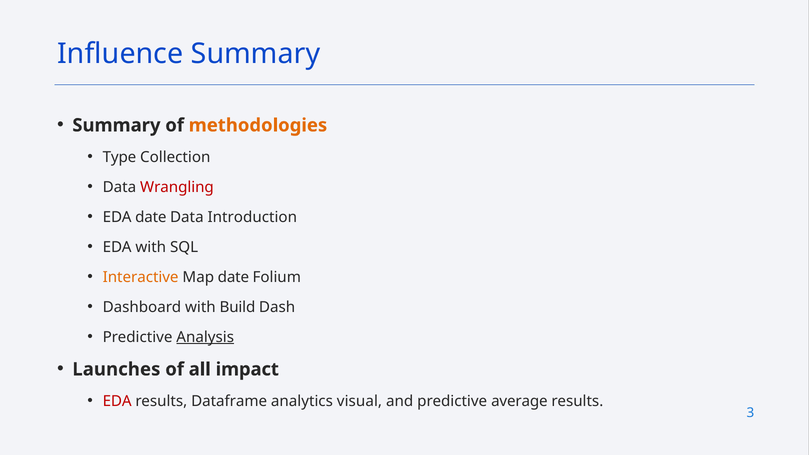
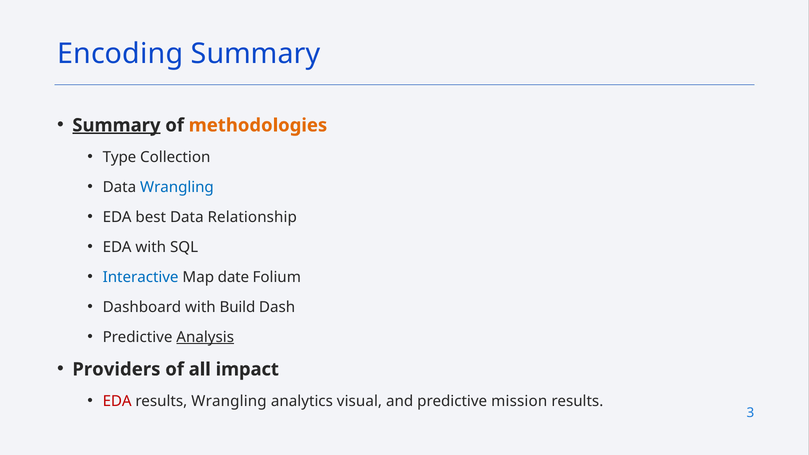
Influence: Influence -> Encoding (120, 54)
Summary underline: none -> present (116, 125)
Wrangling colour: red -> blue (177, 187)
EDA date: date -> best (151, 217)
Introduction: Introduction -> Relationship (252, 217)
Interactive colour: orange -> blue (141, 277)
Launches: Launches -> Providers (116, 369)
results Dataframe: Dataframe -> Wrangling (229, 401)
average: average -> mission (519, 401)
